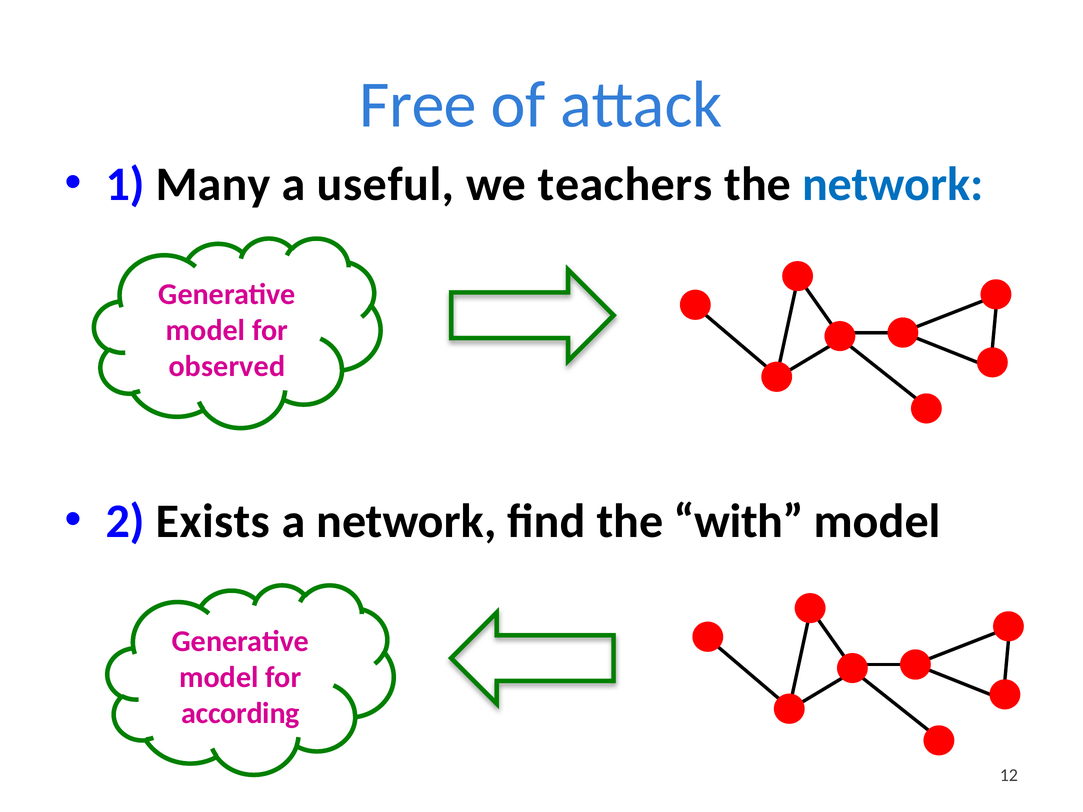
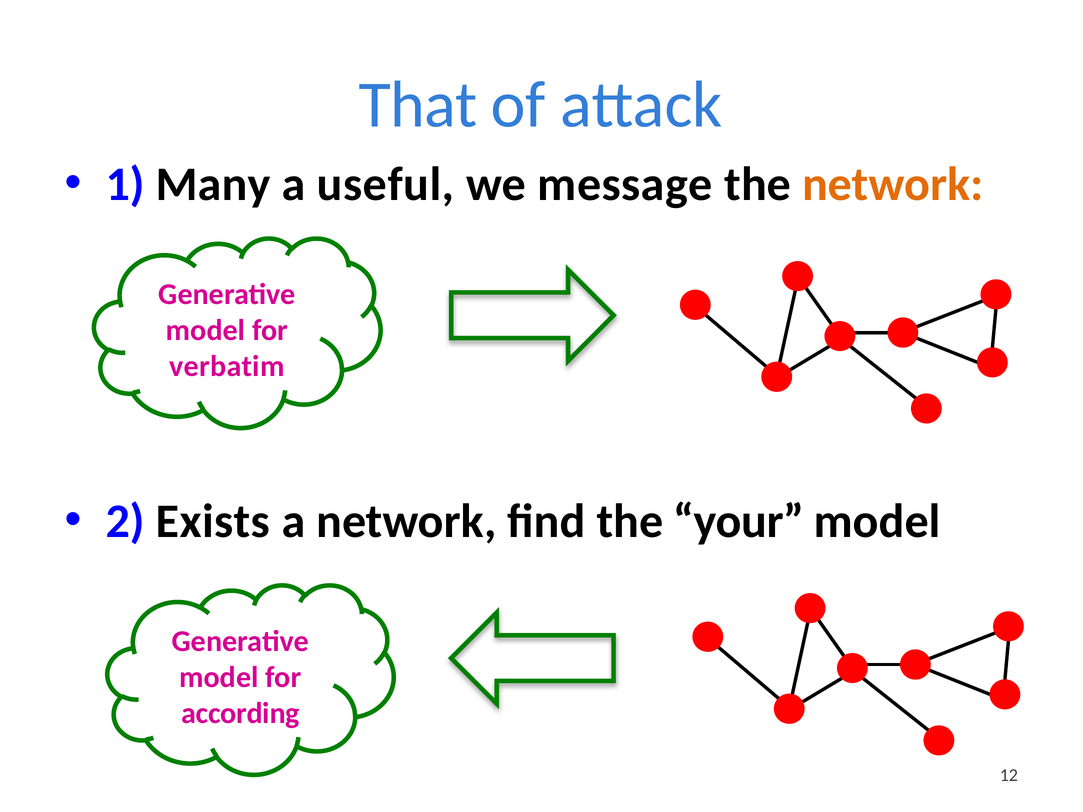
Free: Free -> That (418, 105)
teachers: teachers -> message (625, 184)
network colour: blue -> orange (893, 184)
observed: observed -> verbatim (227, 367)
with: with -> your (739, 522)
